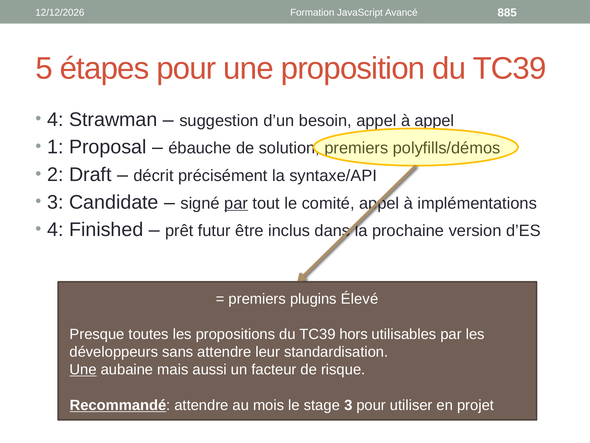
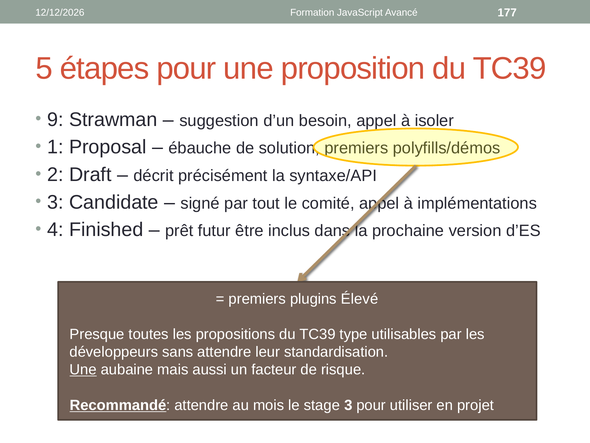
885: 885 -> 177 (507, 13)
4: 4 -> 9 (55, 119)
à appel: appel -> isoler (434, 120)
par underline: present -> none (236, 203)
hors: hors -> type (354, 334)
